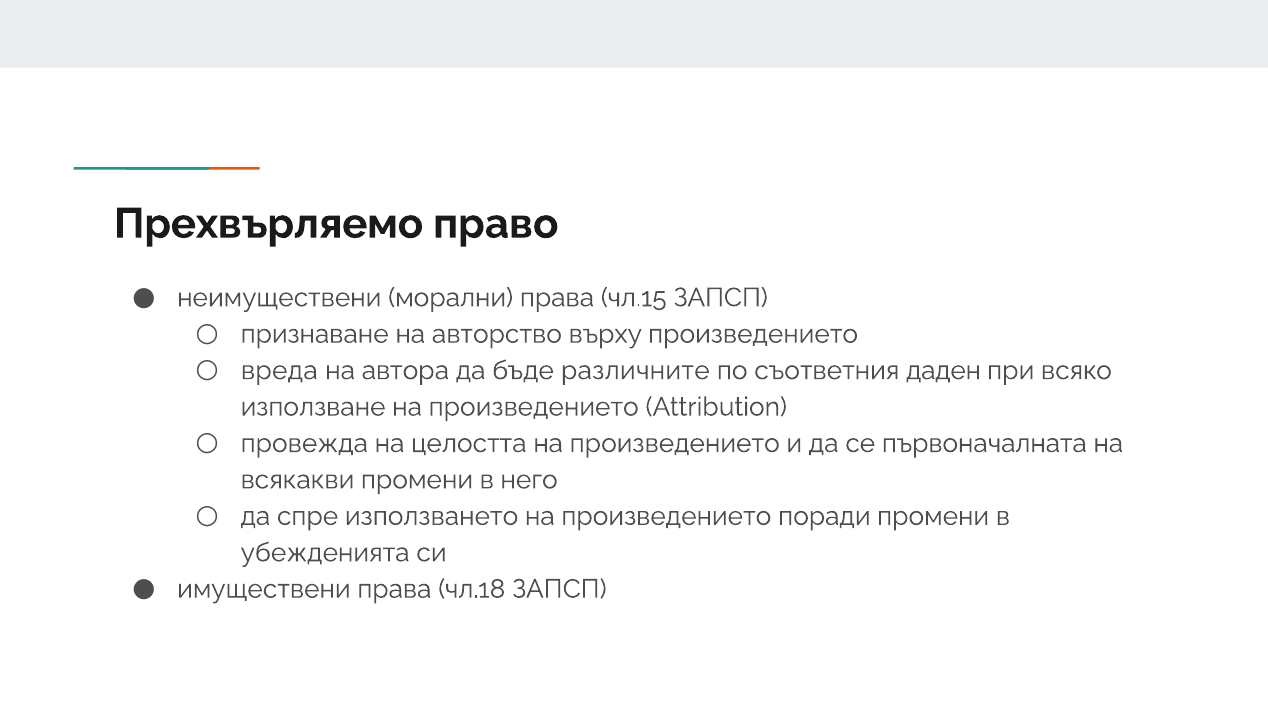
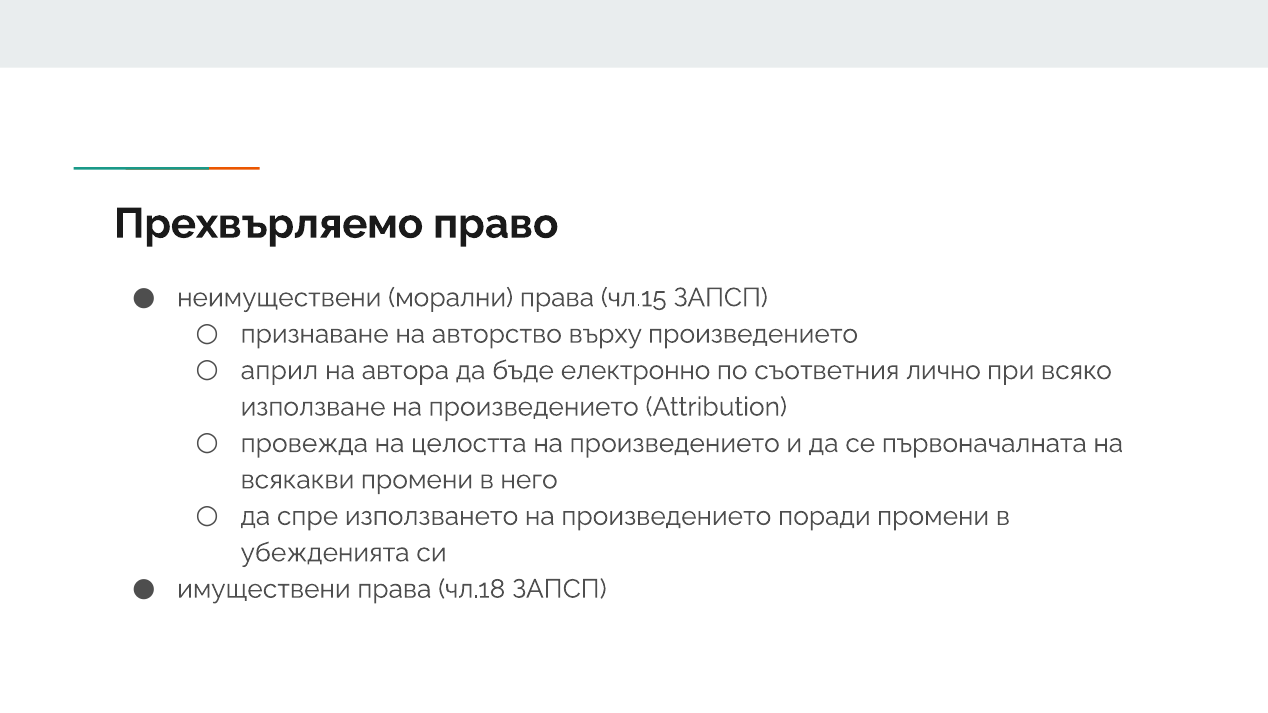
вреда: вреда -> април (279, 371)
различните: различните -> електронно (636, 371)
даден: даден -> лично (943, 371)
